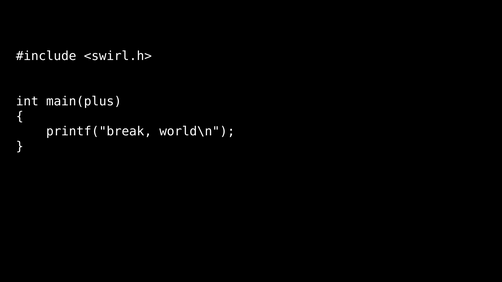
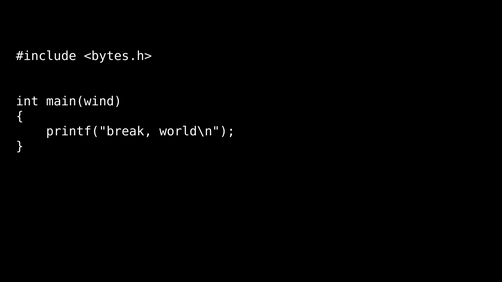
<swirl.h>: <swirl.h> -> <bytes.h> (118, 56)
main(plus: main(plus -> main(wind (84, 101)
